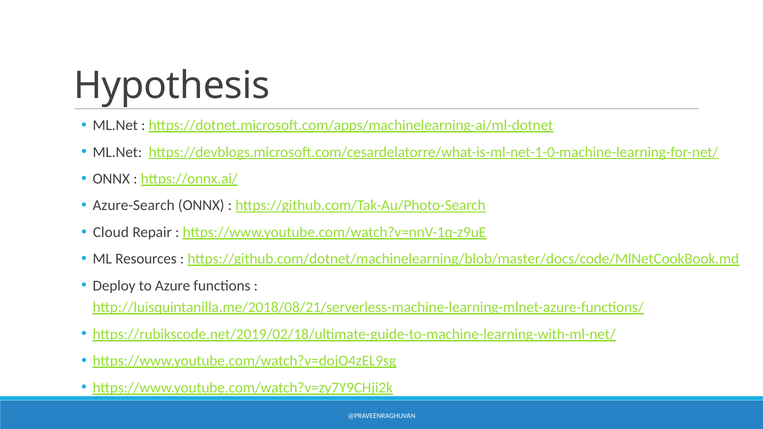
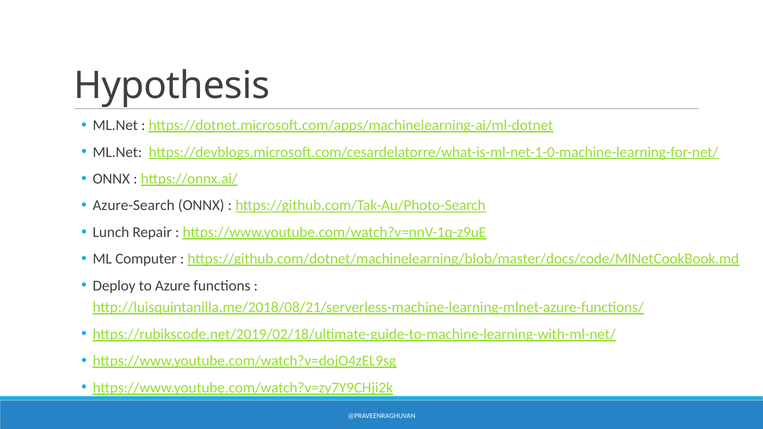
Cloud: Cloud -> Lunch (111, 232)
Resources: Resources -> Computer (146, 259)
